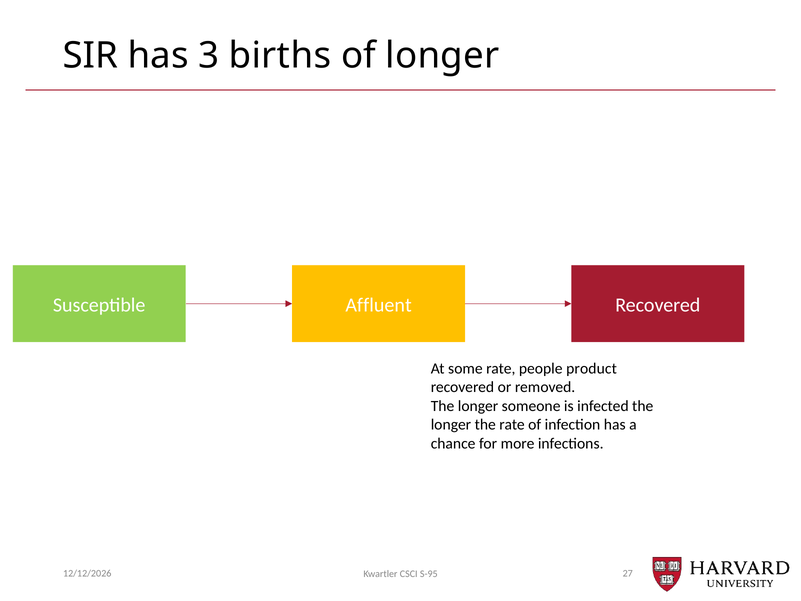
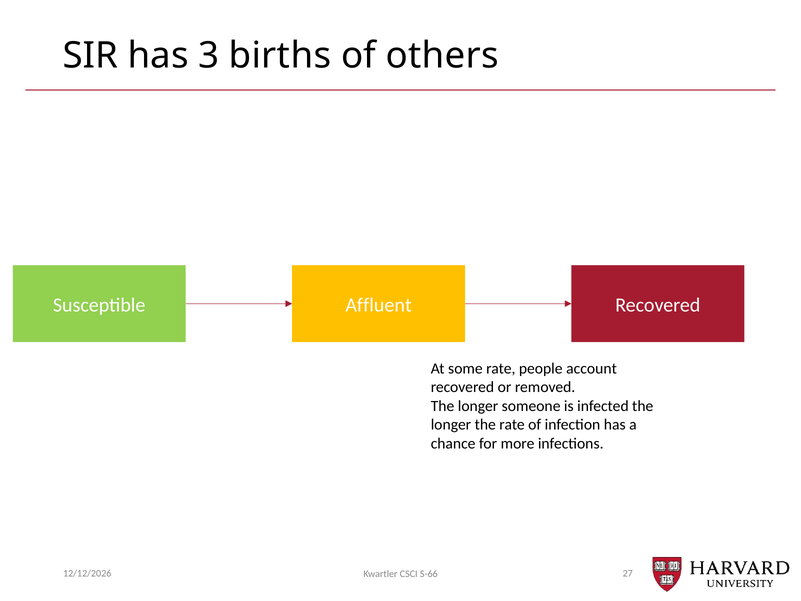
of longer: longer -> others (442, 56)
product: product -> account (592, 368)
S-95: S-95 -> S-66 (429, 573)
